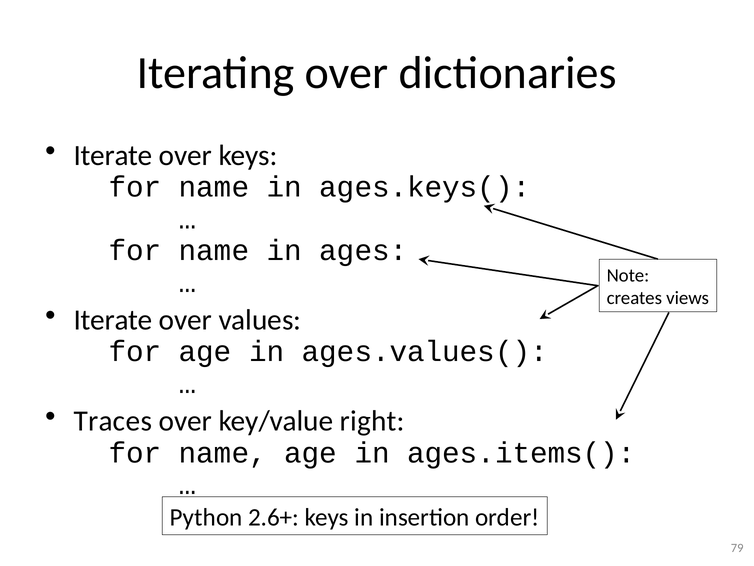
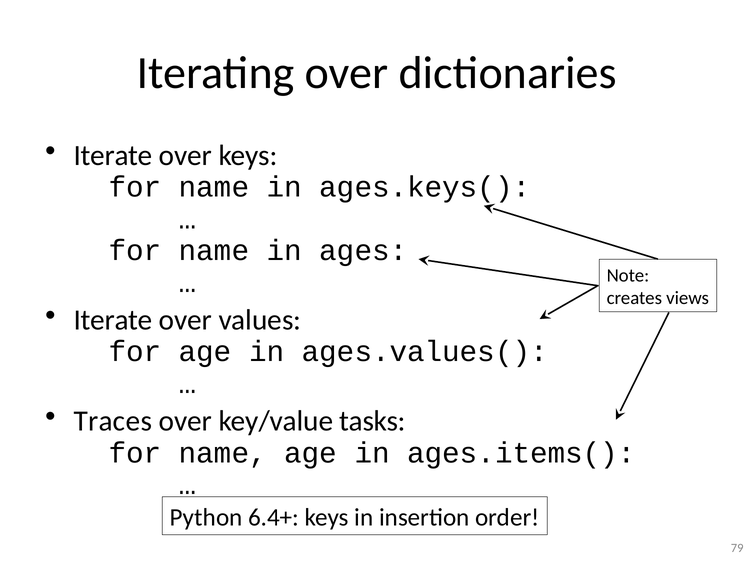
right: right -> tasks (373, 421)
2.6+: 2.6+ -> 6.4+ (274, 517)
